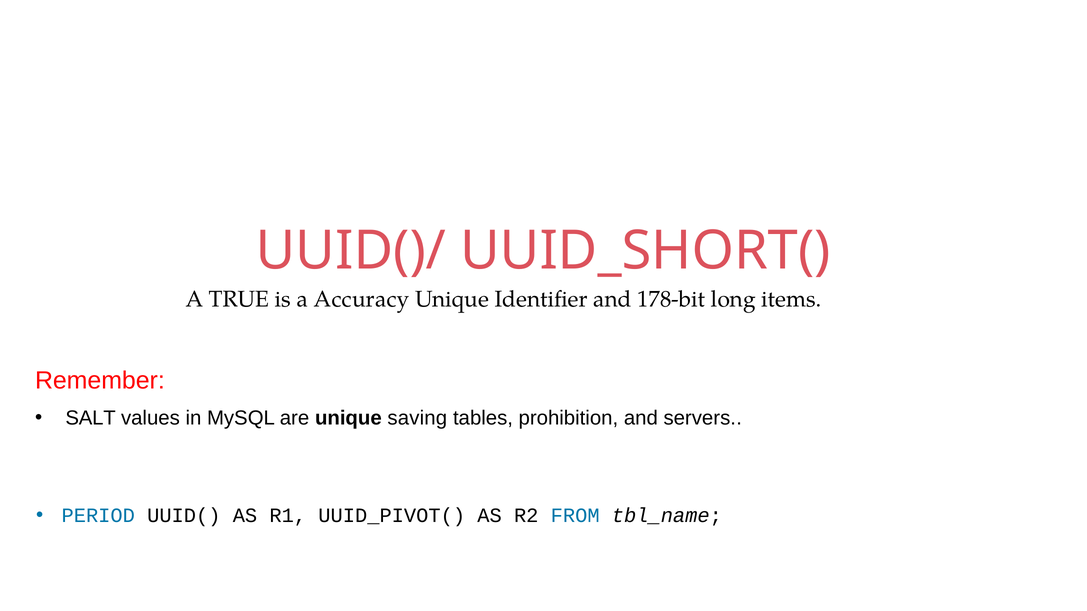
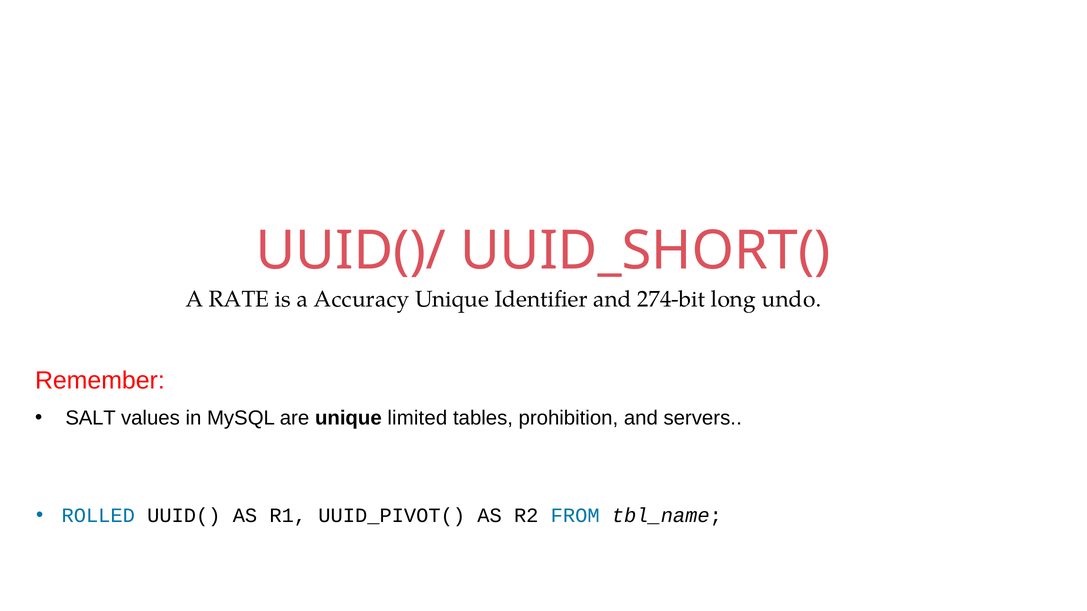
TRUE: TRUE -> RATE (239, 300)
178-bit: 178-bit -> 274-bit (671, 300)
items: items -> undo (791, 300)
saving: saving -> limited (417, 418)
PERIOD: PERIOD -> ROLLED (98, 516)
